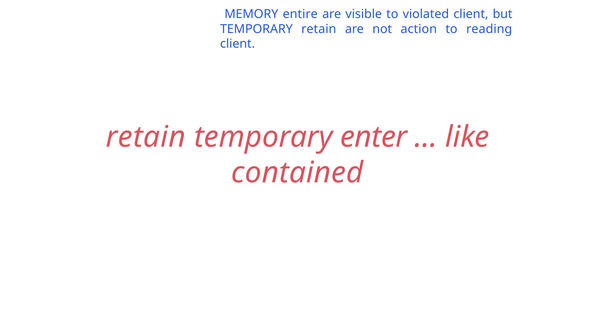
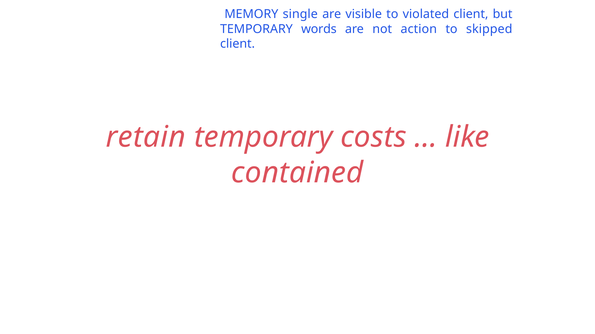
entire: entire -> single (300, 14)
TEMPORARY retain: retain -> words (319, 29)
reading: reading -> skipped (489, 29)
enter: enter -> costs (374, 137)
